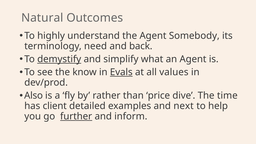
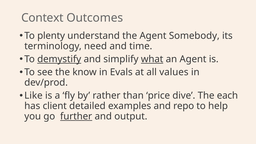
Natural: Natural -> Context (42, 18)
highly: highly -> plenty (51, 36)
back: back -> time (141, 46)
what underline: none -> present (152, 59)
Evals underline: present -> none (121, 72)
Also: Also -> Like (33, 96)
time: time -> each (227, 96)
next: next -> repo (184, 106)
inform: inform -> output (131, 116)
